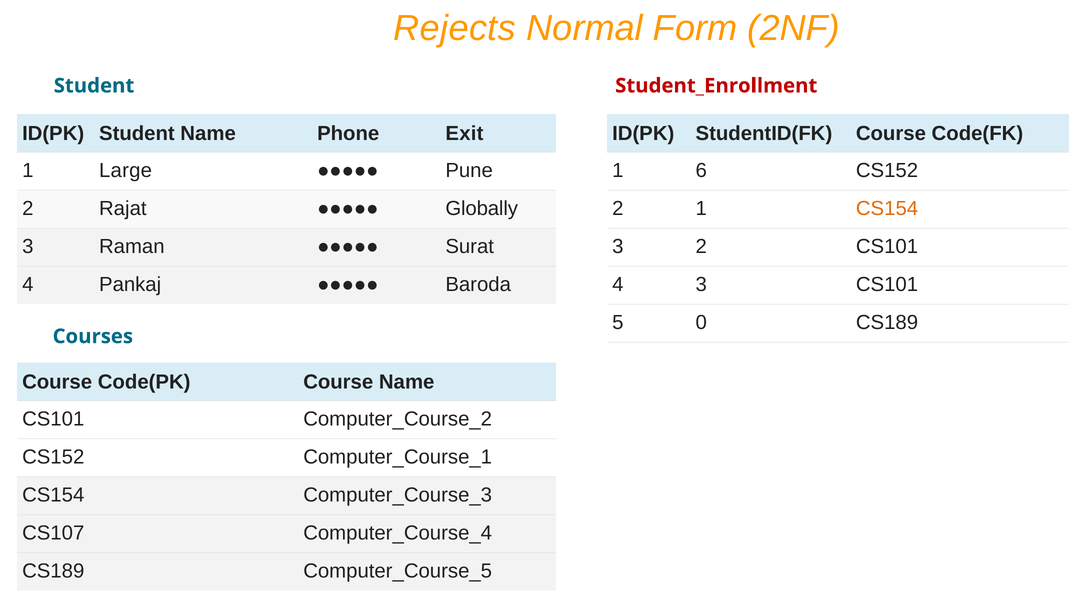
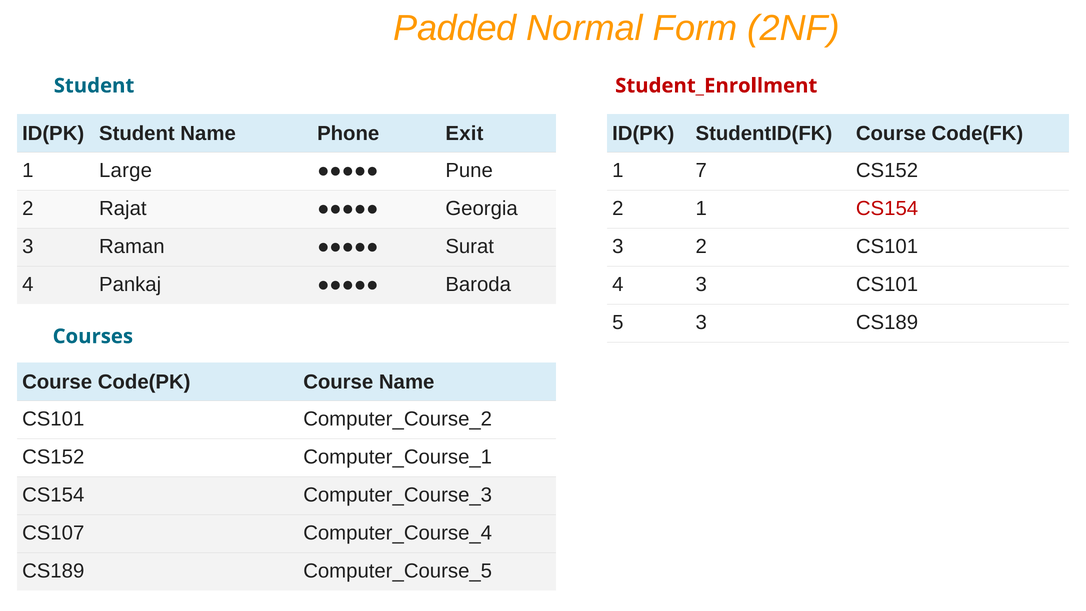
Rejects: Rejects -> Padded (455, 28)
6: 6 -> 7 (701, 171)
Globally: Globally -> Georgia (482, 209)
CS154 colour: orange -> red (887, 209)
5 0: 0 -> 3 (701, 323)
